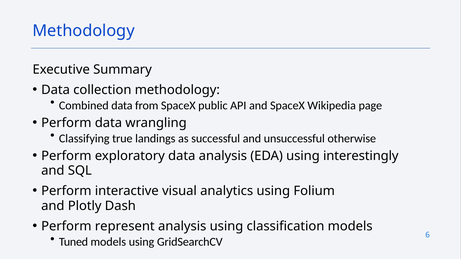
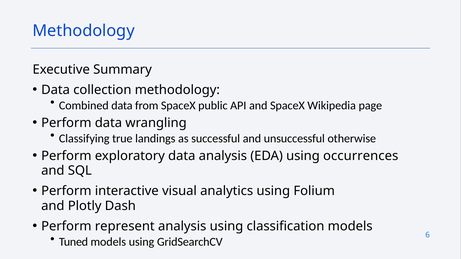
interestingly: interestingly -> occurrences (361, 156)
